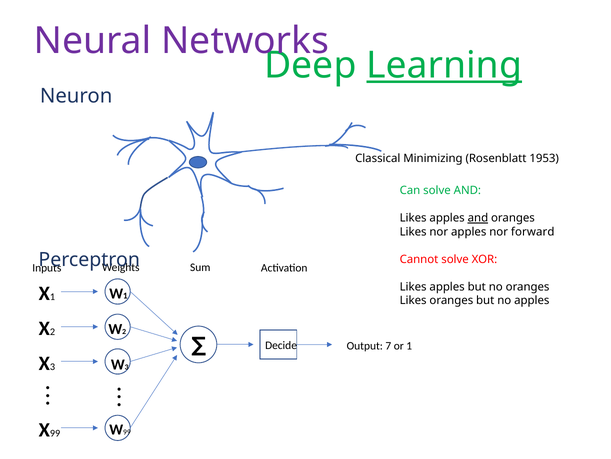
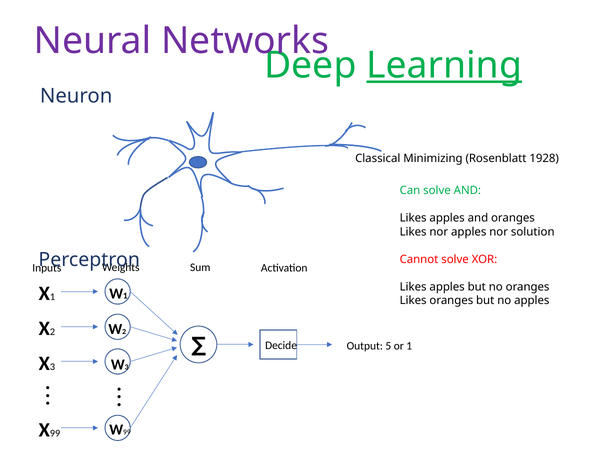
1953: 1953 -> 1928 (544, 158)
and underline: present -> none (478, 218)
forward: forward -> solution (533, 231)
7: 7 -> 5 (388, 345)
